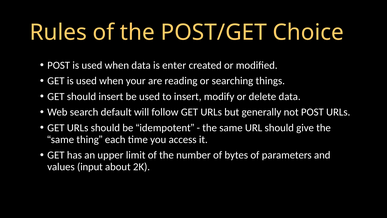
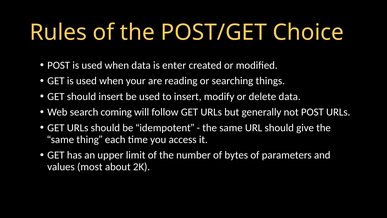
default: default -> coming (116, 112)
input: input -> most (90, 166)
